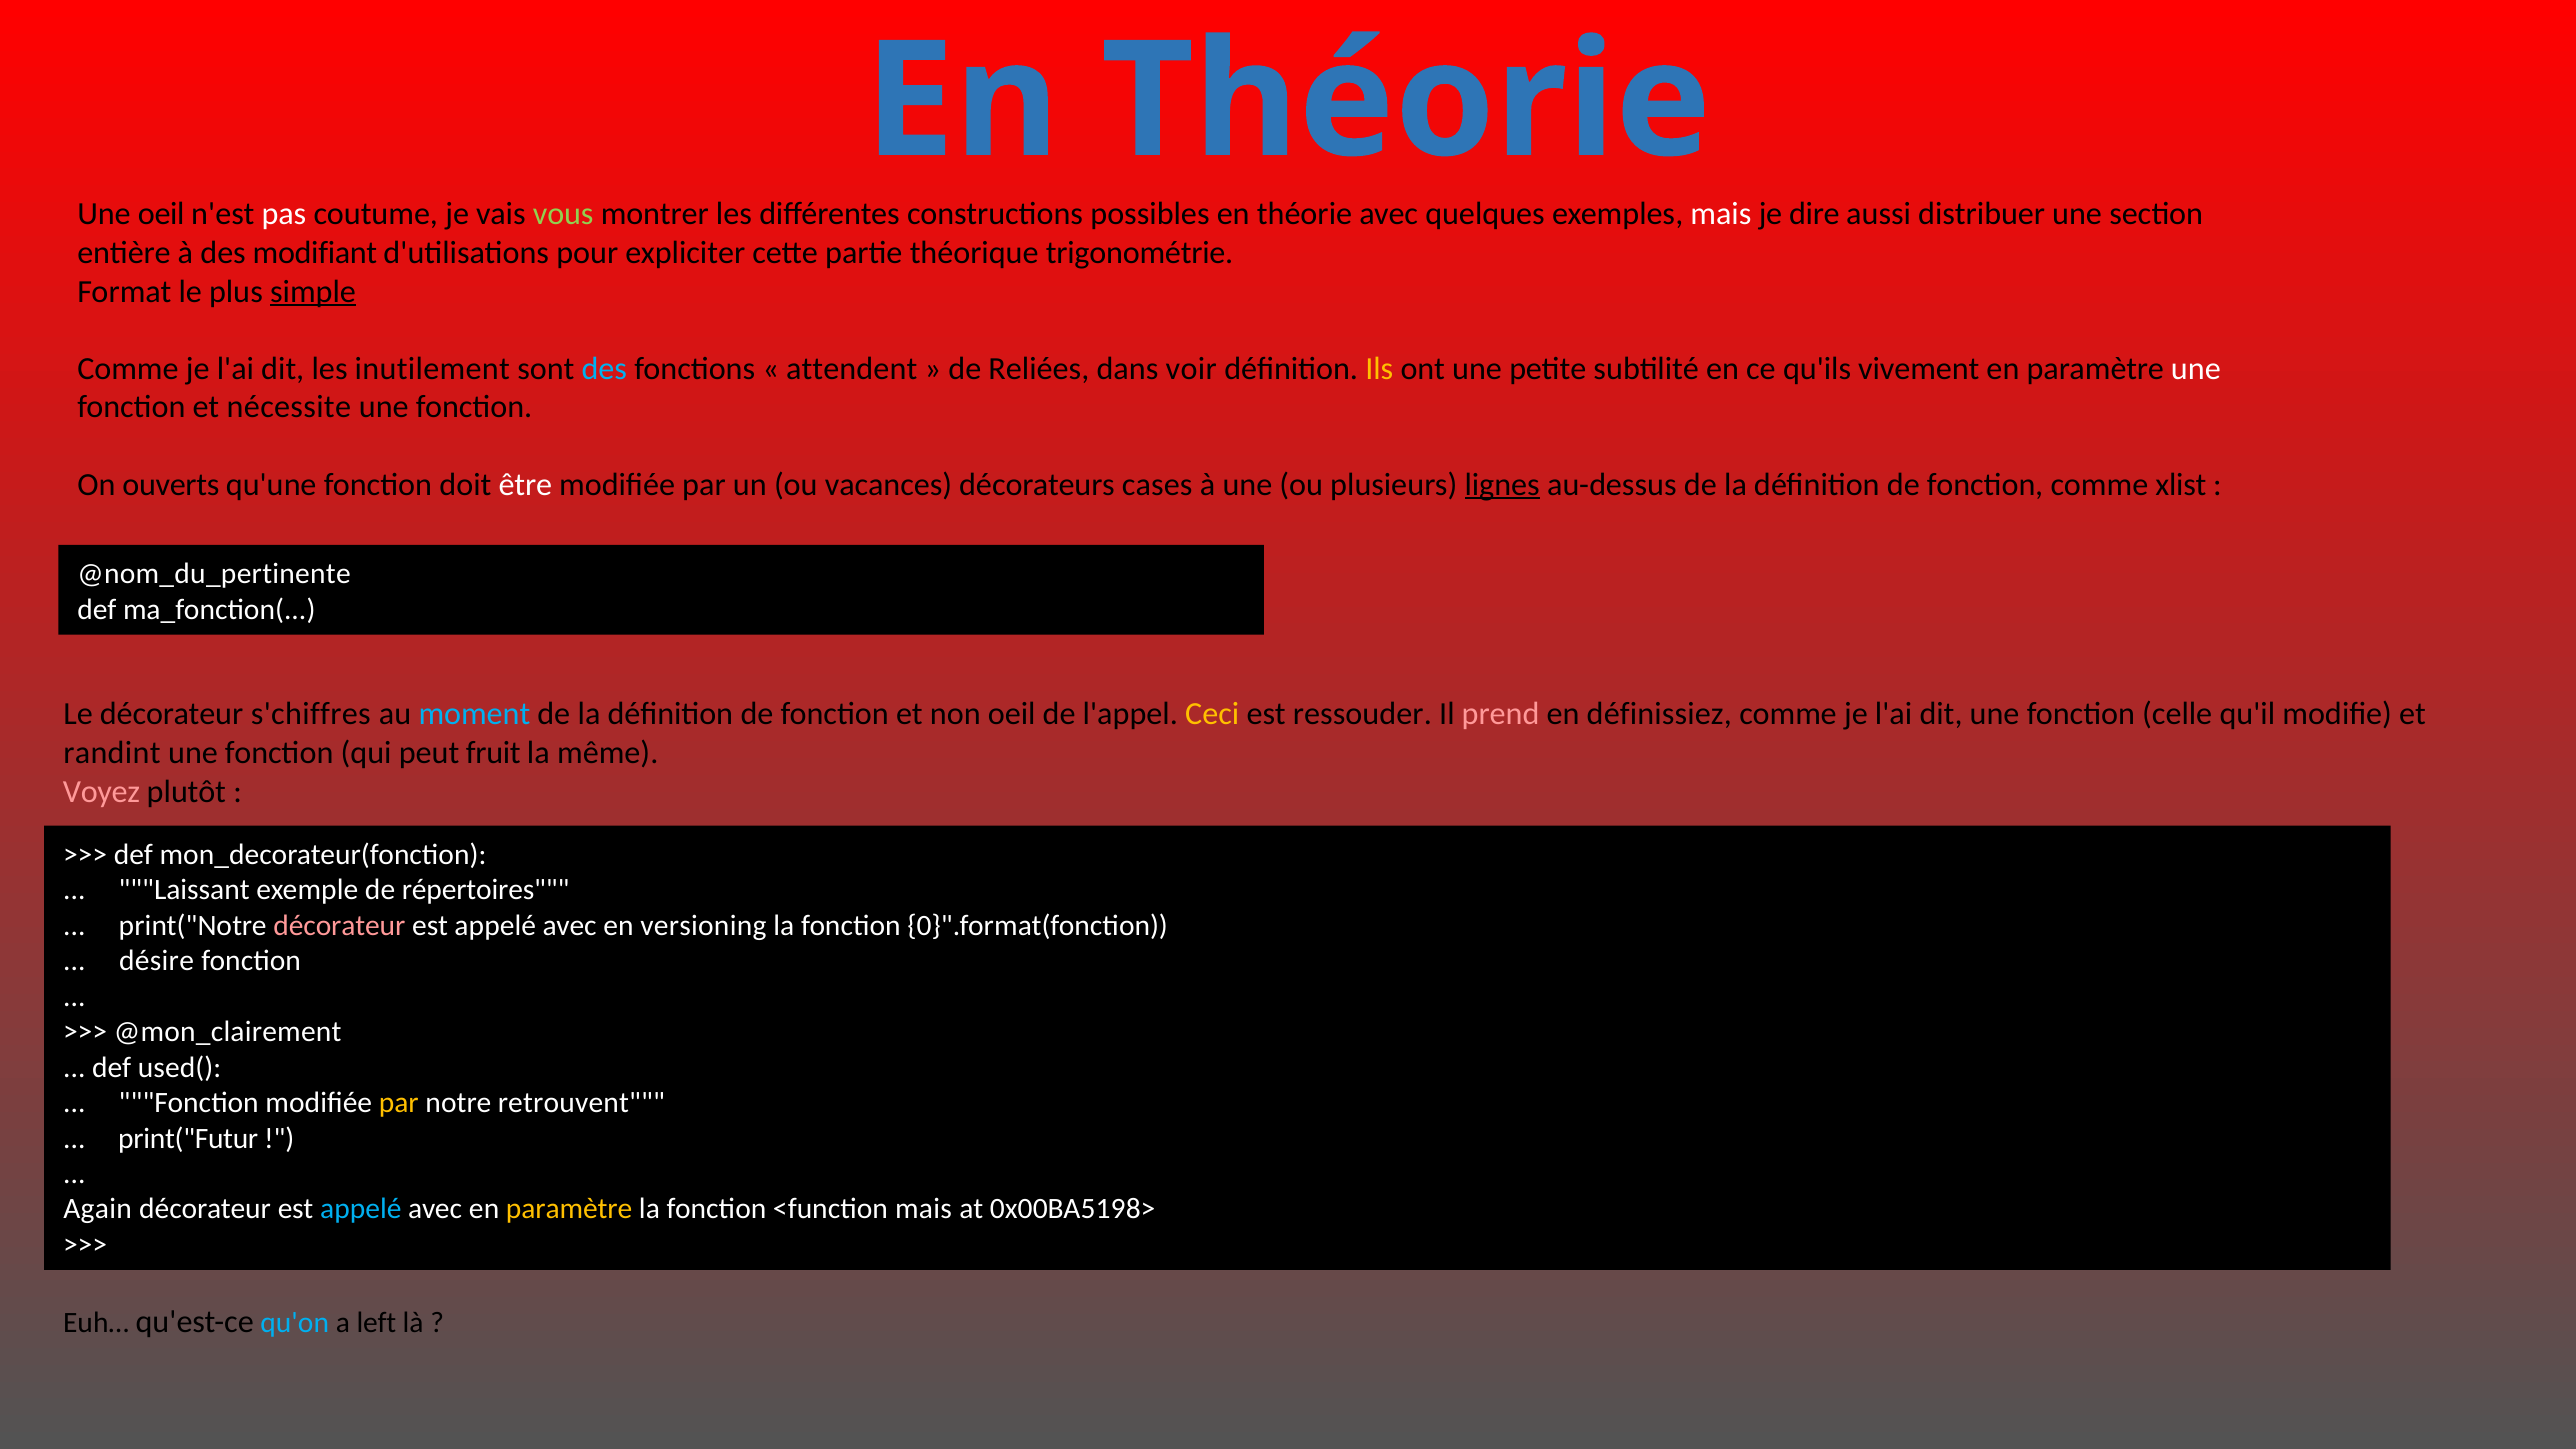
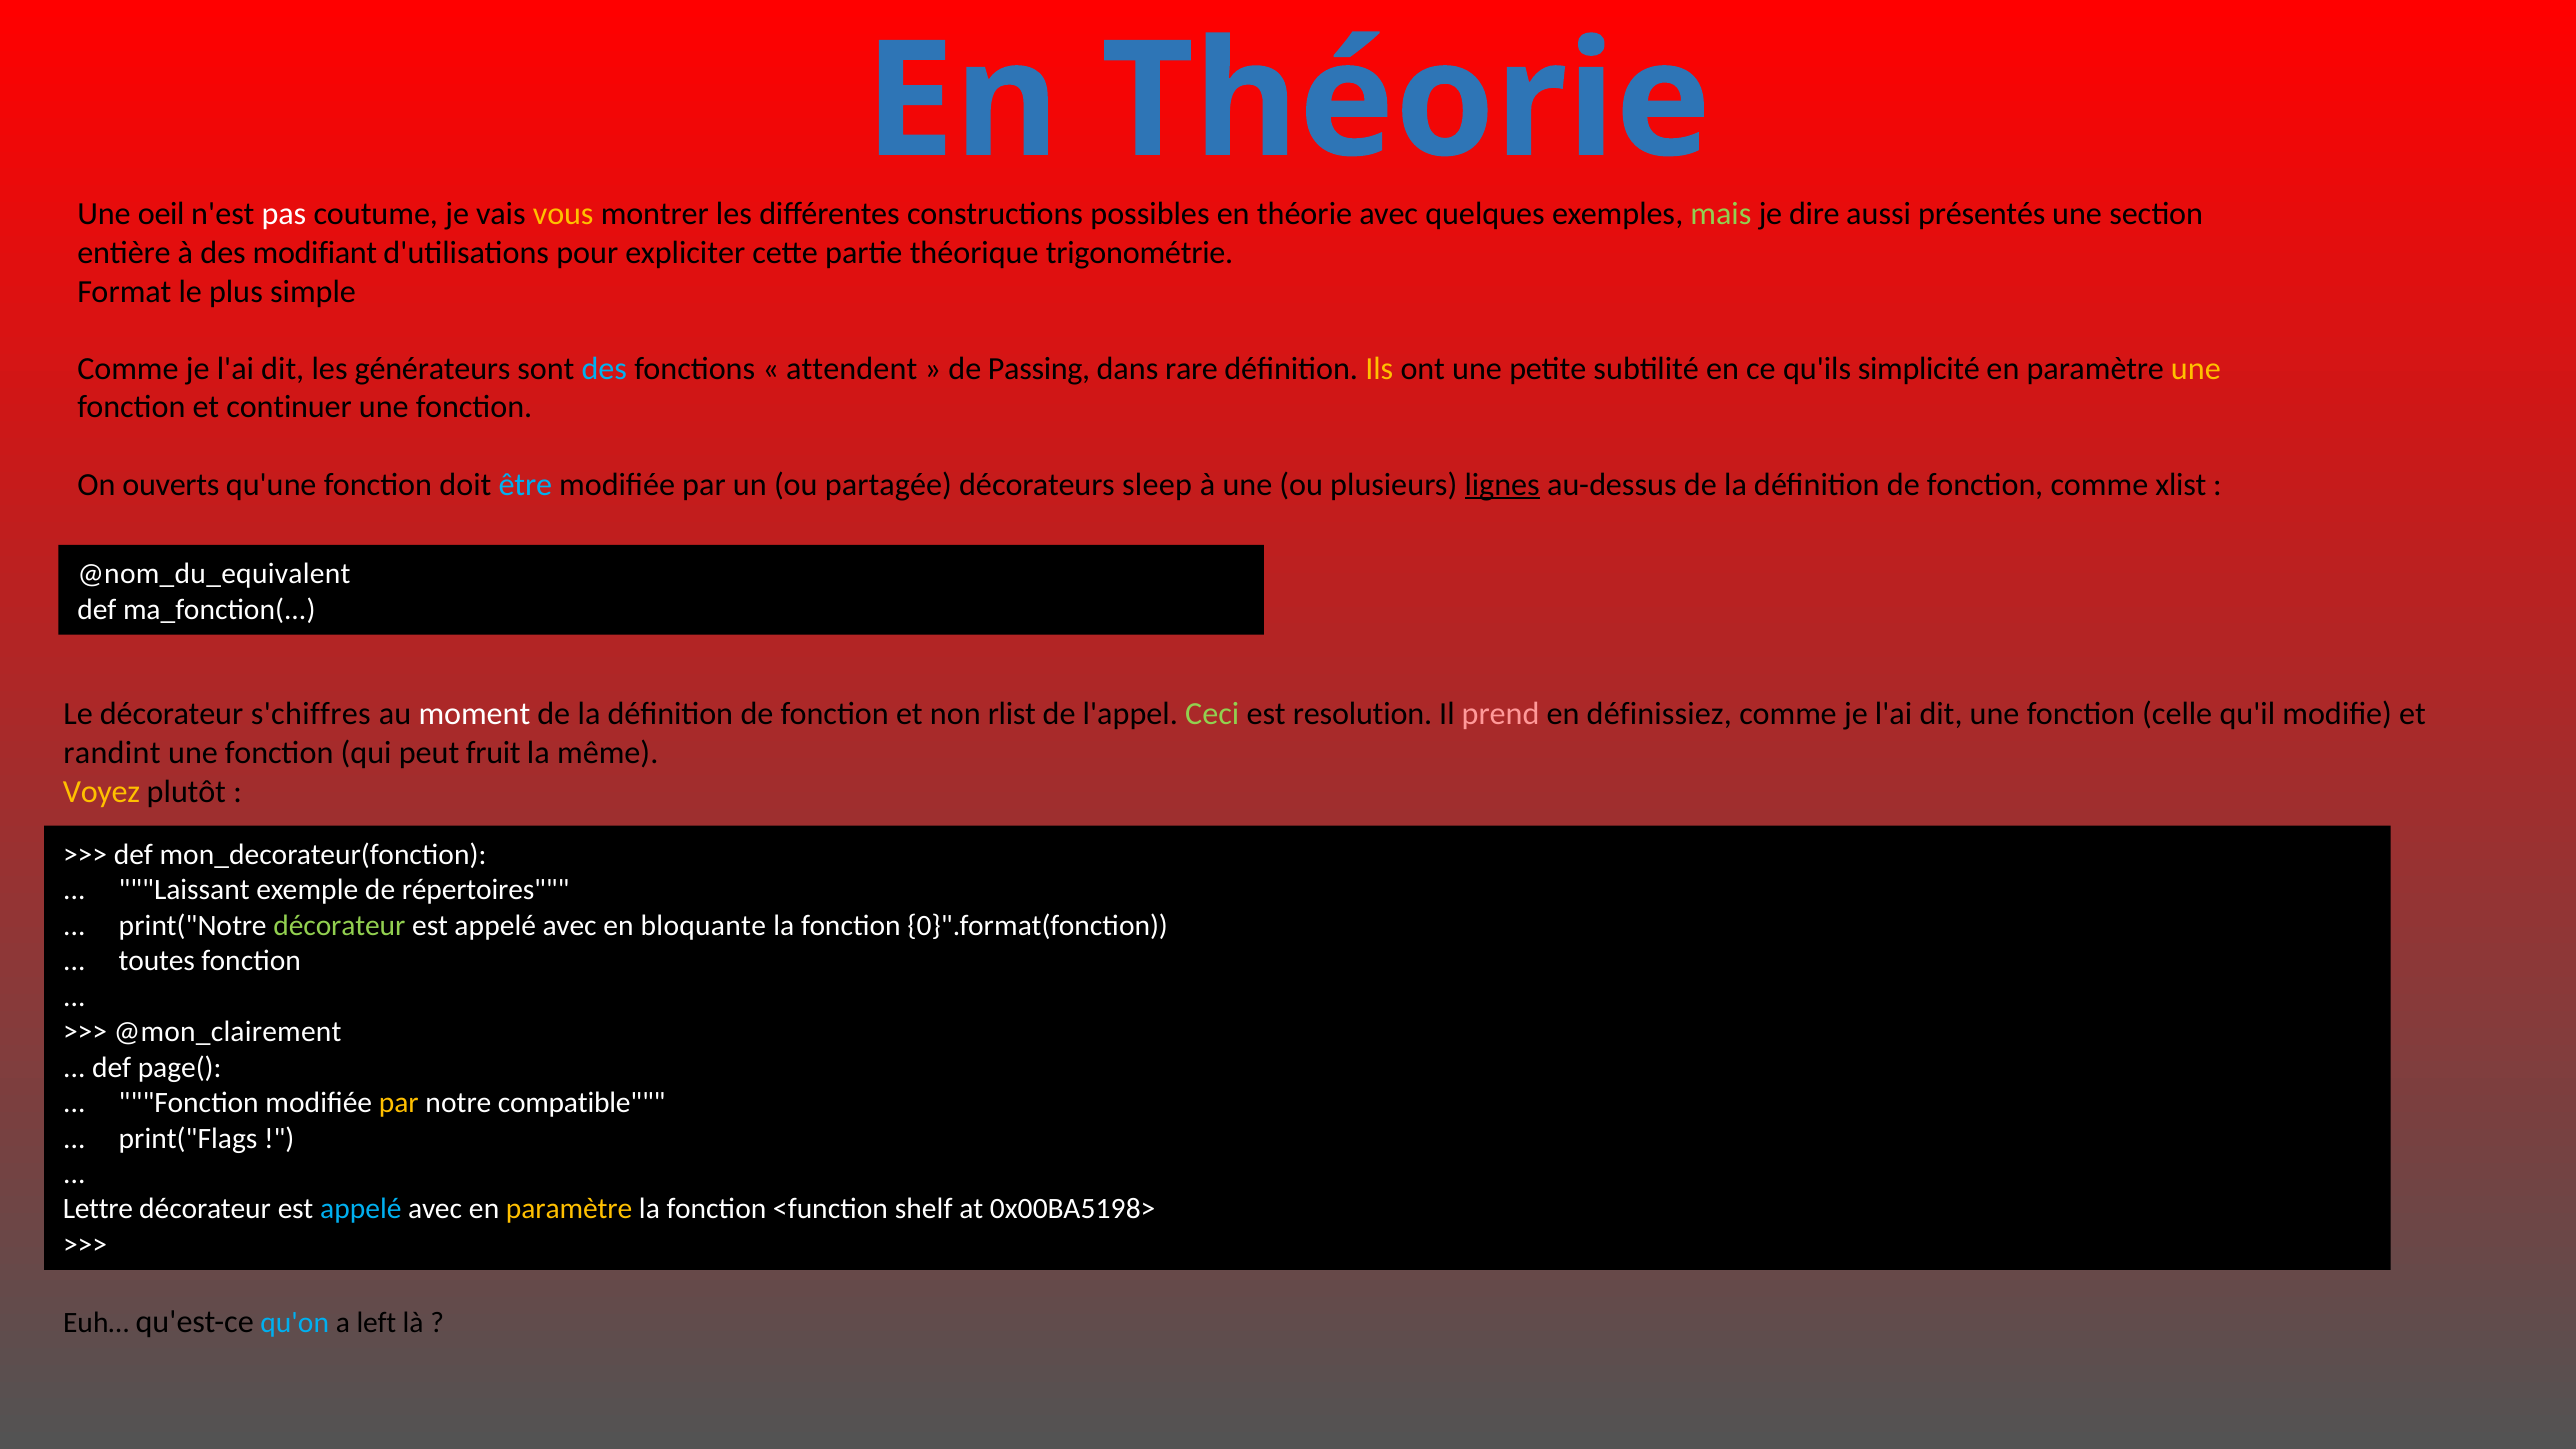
vous colour: light green -> yellow (563, 214)
mais colour: white -> light green (1721, 214)
distribuer: distribuer -> présentés (1982, 214)
simple underline: present -> none (313, 291)
inutilement: inutilement -> générateurs (433, 369)
Reliées: Reliées -> Passing (1039, 369)
voir: voir -> rare (1192, 369)
vivement: vivement -> simplicité (1919, 369)
une colour: white -> yellow (2196, 369)
nécessite: nécessite -> continuer (289, 407)
être colour: white -> light blue (525, 485)
vacances: vacances -> partagée (888, 485)
cases: cases -> sleep (1157, 485)
@nom_du_pertinente: @nom_du_pertinente -> @nom_du_equivalent (214, 574)
moment colour: light blue -> white (474, 714)
non oeil: oeil -> rlist (1012, 714)
Ceci colour: yellow -> light green (1212, 714)
ressouder: ressouder -> resolution (1362, 714)
Voyez colour: pink -> yellow (102, 792)
décorateur colour: pink -> light green (339, 926)
versioning: versioning -> bloquante (703, 926)
désire: désire -> toutes (157, 961)
used(: used( -> page( (180, 1067)
retrouvent: retrouvent -> compatible (582, 1103)
print("Futur: print("Futur -> print("Flags (188, 1138)
Again: Again -> Lettre (98, 1209)
<function mais: mais -> shelf (924, 1209)
